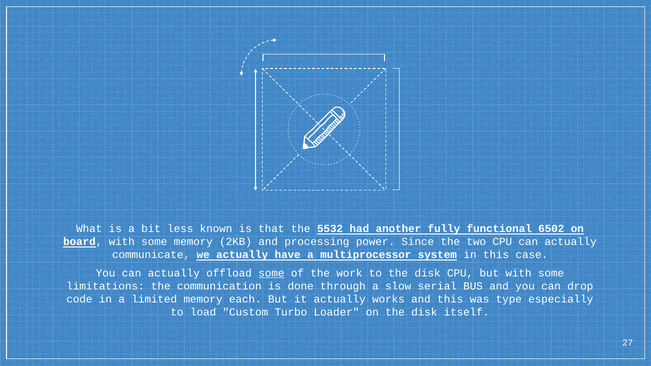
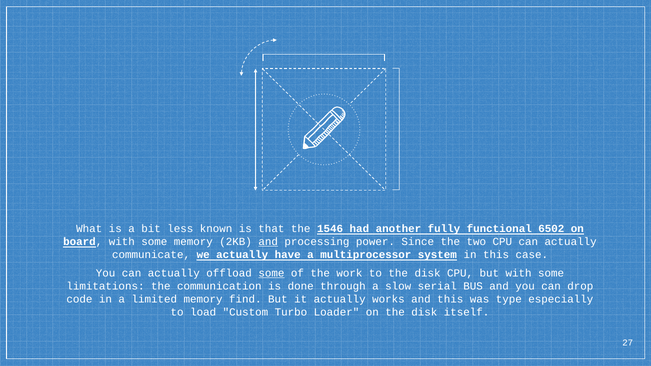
5532: 5532 -> 1546 (330, 229)
and underline: none -> present (268, 242)
each: each -> find (245, 299)
